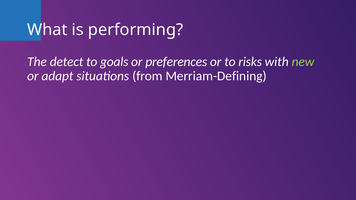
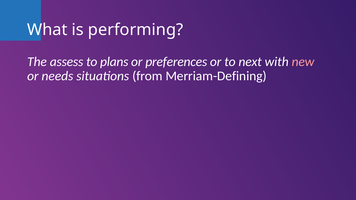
detect: detect -> assess (67, 62)
goals: goals -> plans (114, 62)
risks: risks -> next (250, 62)
new colour: light green -> pink (303, 62)
adapt: adapt -> needs (57, 76)
